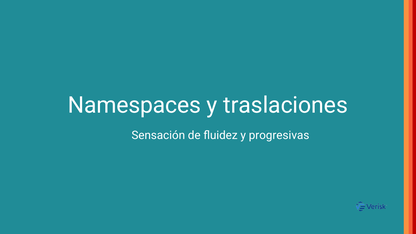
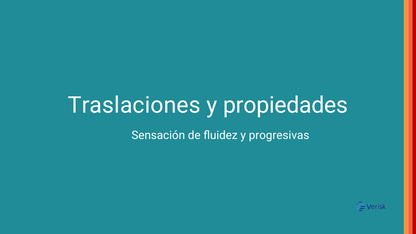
Namespaces: Namespaces -> Traslaciones (134, 105)
traslaciones: traslaciones -> propiedades (286, 105)
